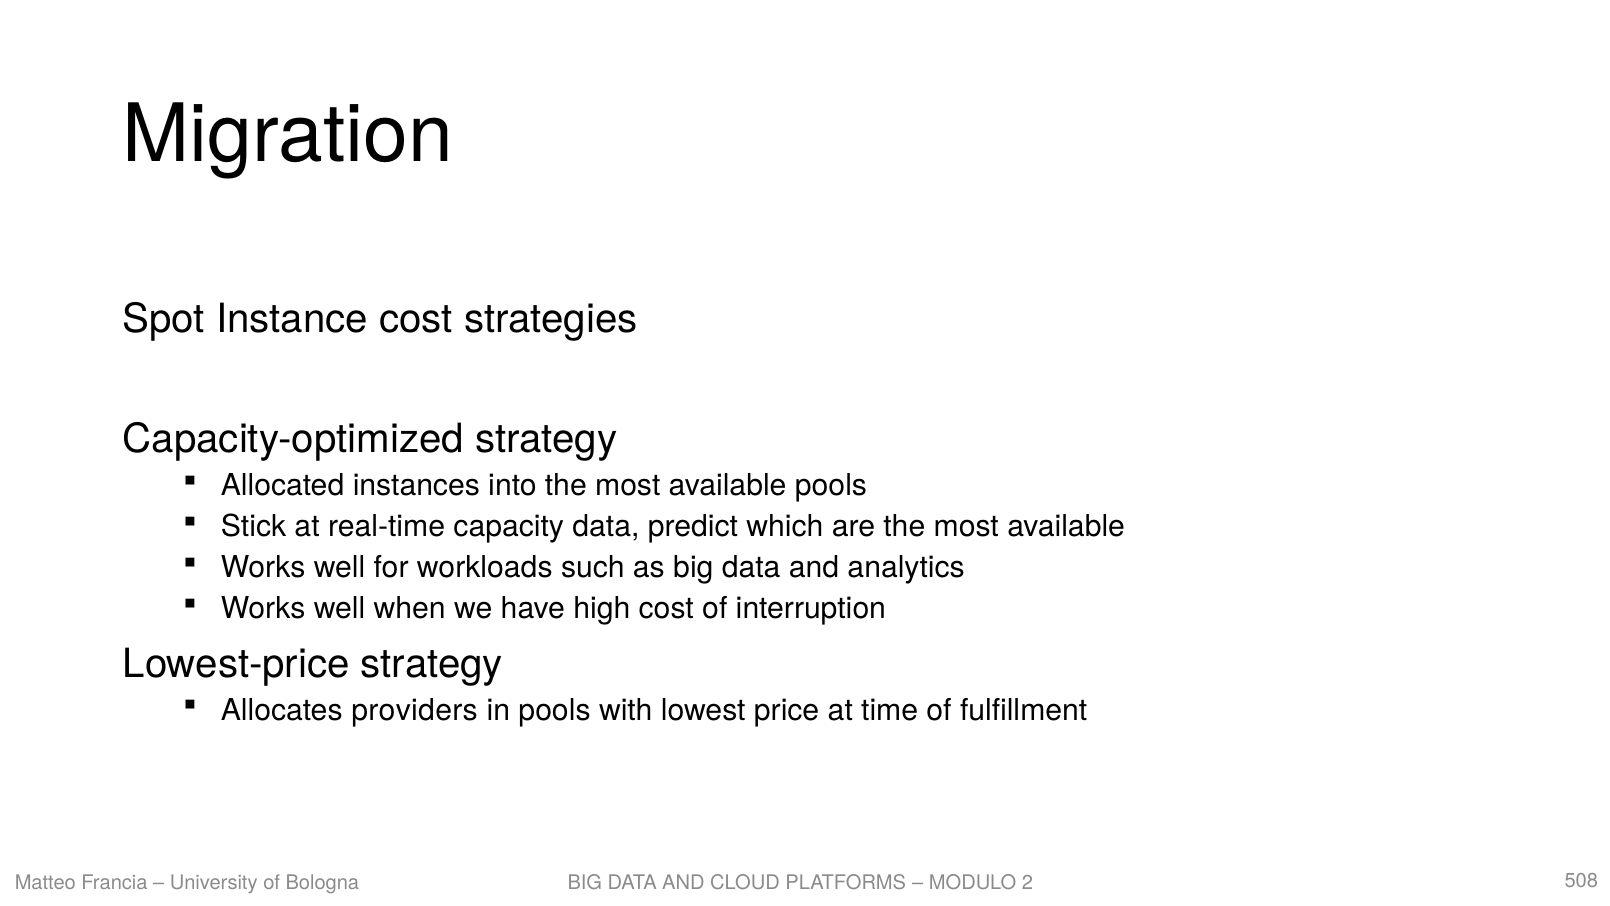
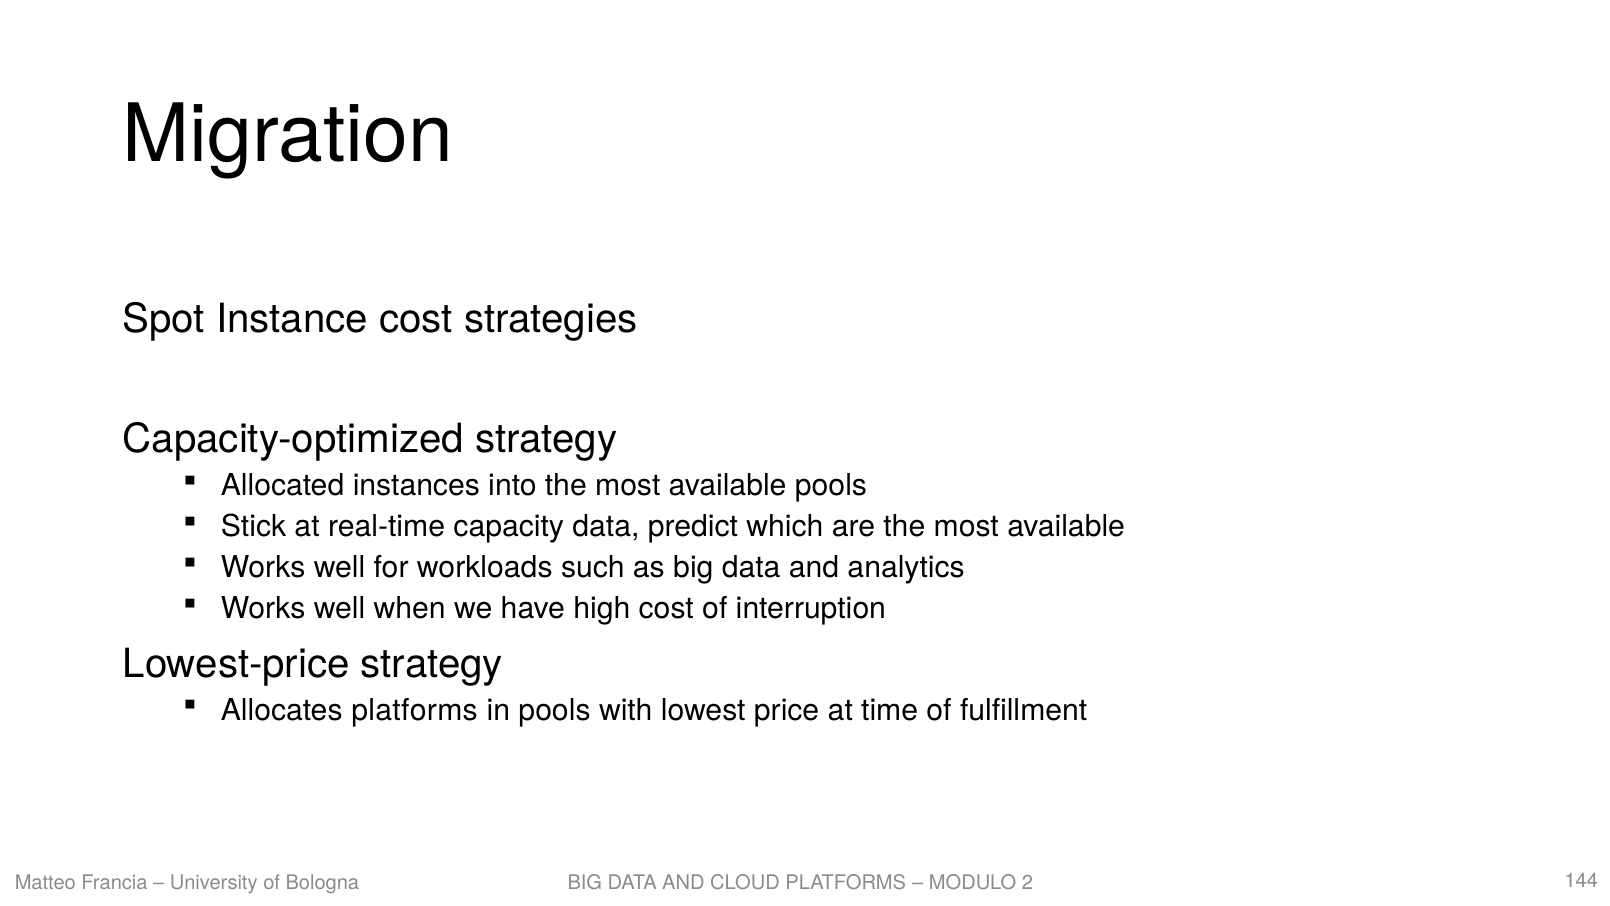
Allocates providers: providers -> platforms (415, 710)
508: 508 -> 144 (1581, 881)
